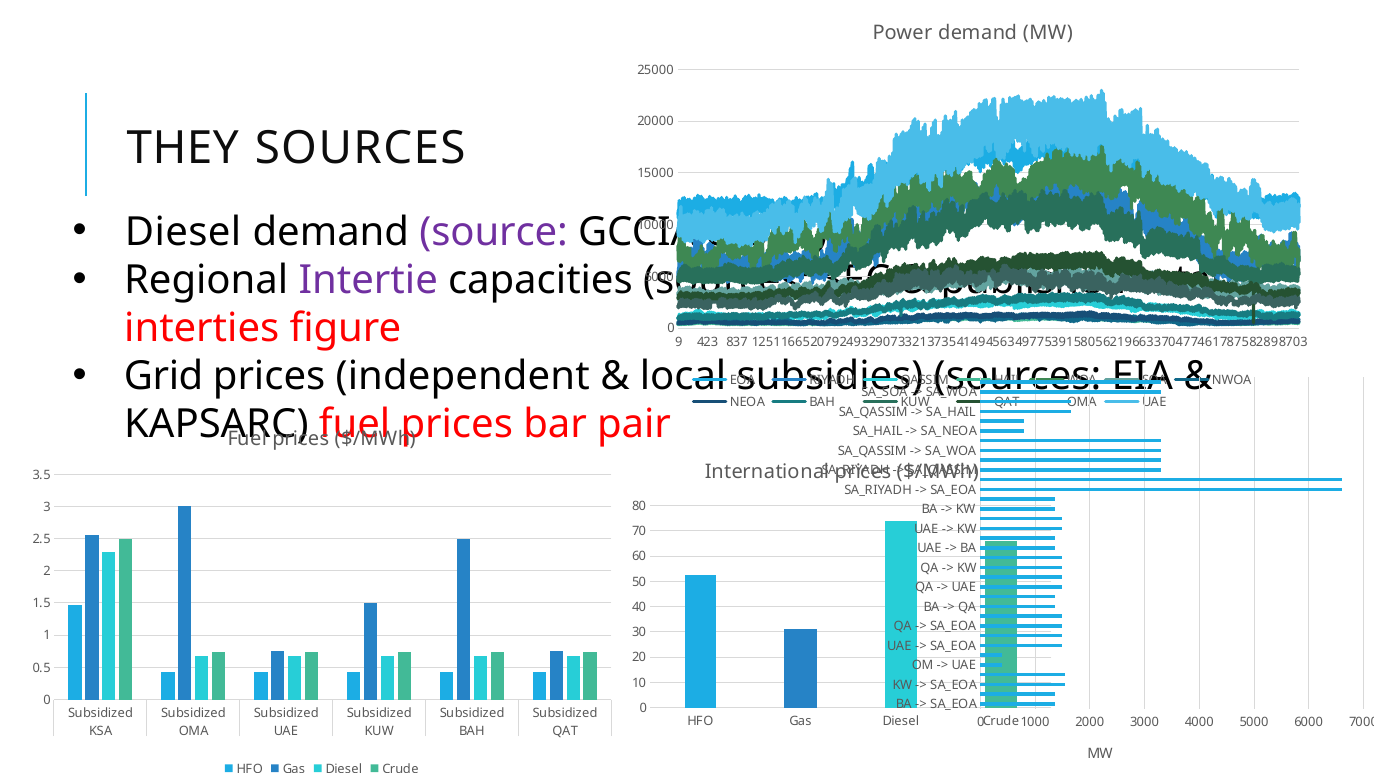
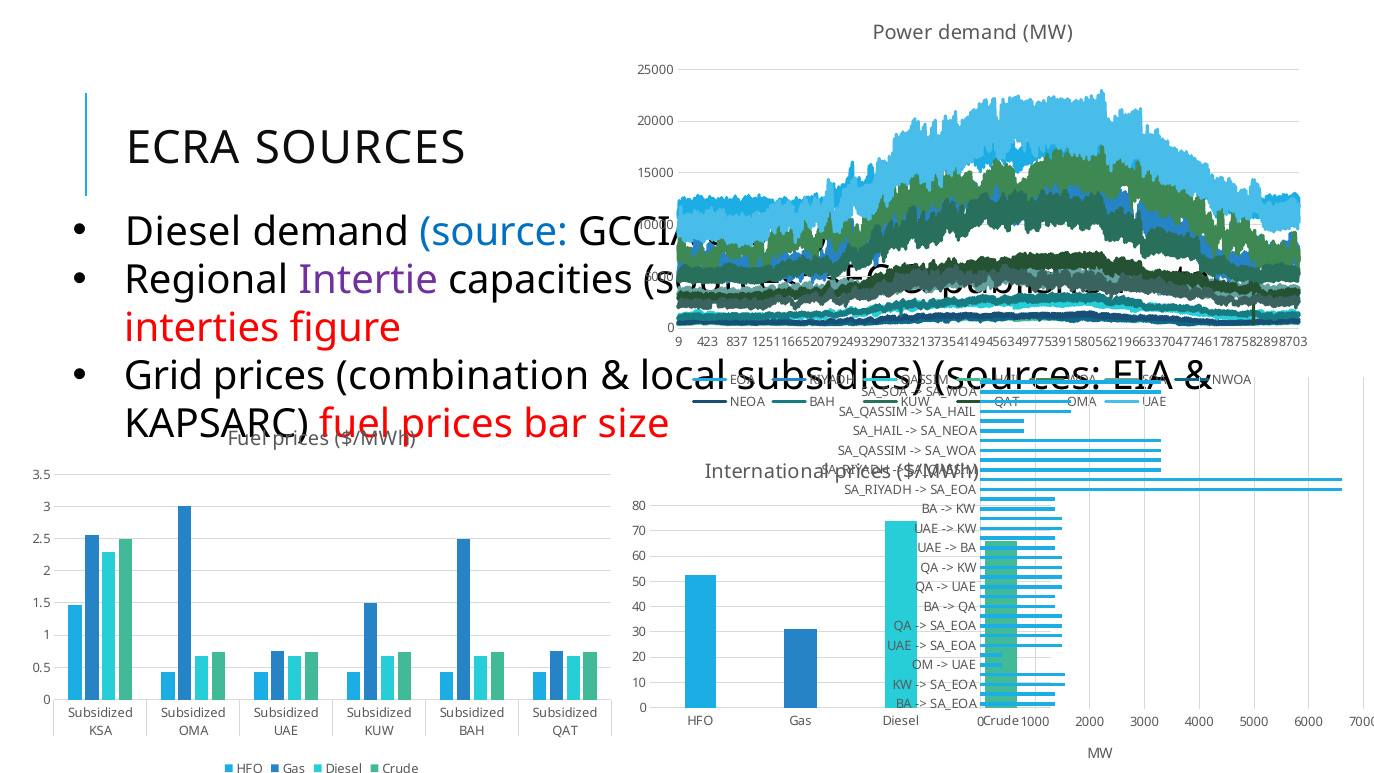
THEY: THEY -> ECRA (183, 149)
source colour: purple -> blue (494, 232)
independent: independent -> combination (463, 376)
pair: pair -> size (634, 424)
